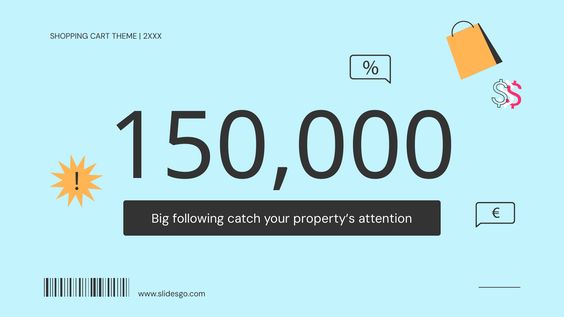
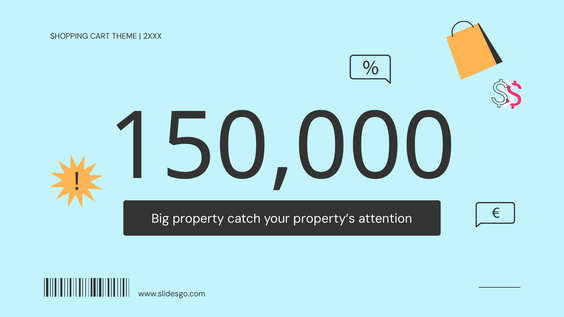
following: following -> property (198, 219)
